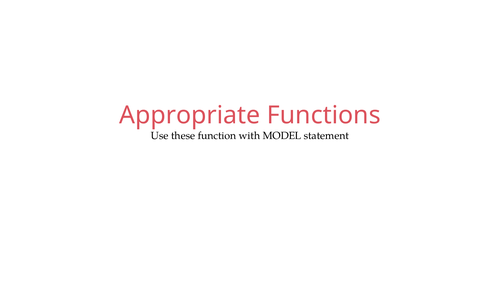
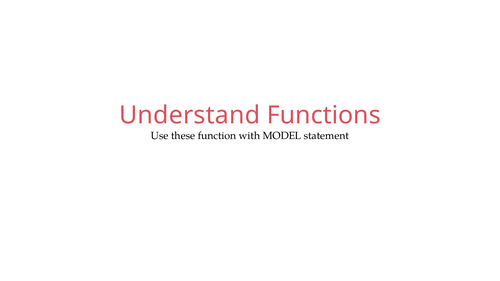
Appropriate: Appropriate -> Understand (190, 115)
